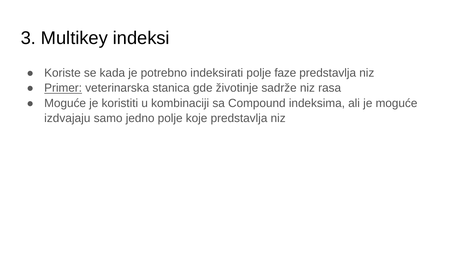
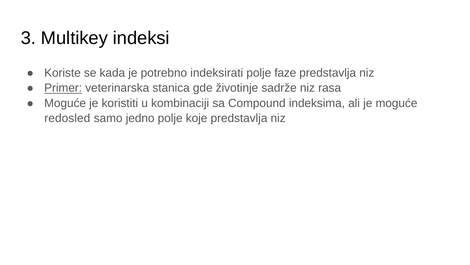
izdvajaju: izdvajaju -> redosled (67, 118)
